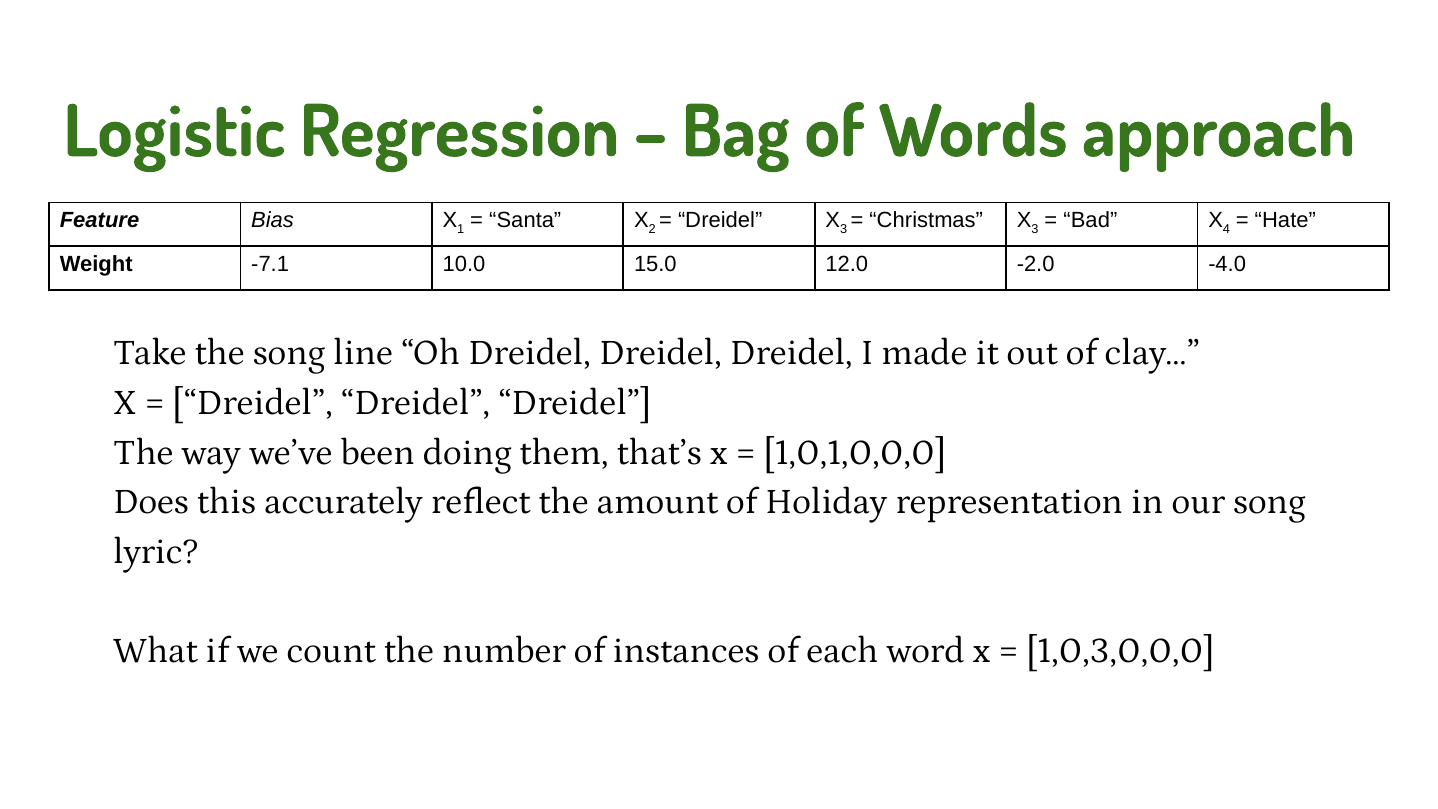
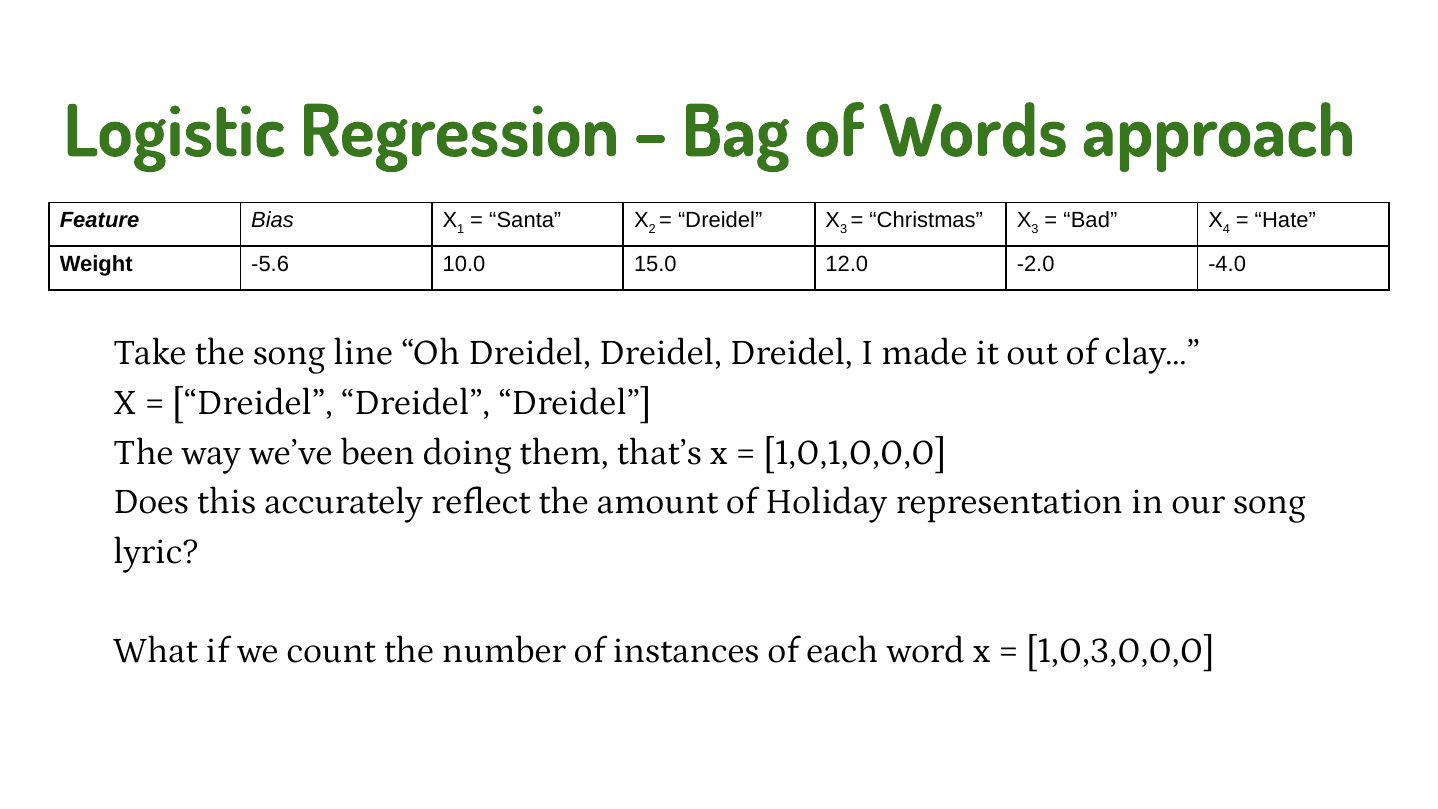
-7.1: -7.1 -> -5.6 (270, 264)
